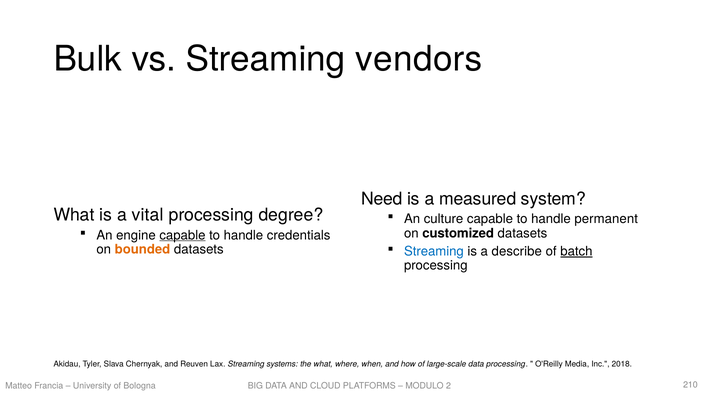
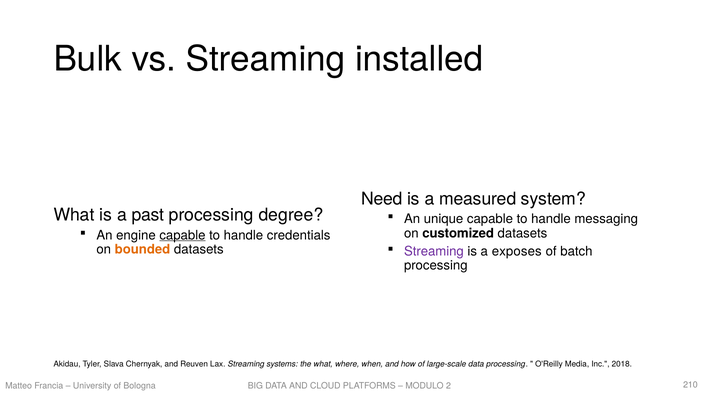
vendors: vendors -> installed (419, 59)
vital: vital -> past (148, 215)
culture: culture -> unique (444, 219)
permanent: permanent -> messaging (606, 219)
Streaming colour: blue -> purple (434, 251)
describe: describe -> exposes (517, 251)
batch underline: present -> none (576, 251)
